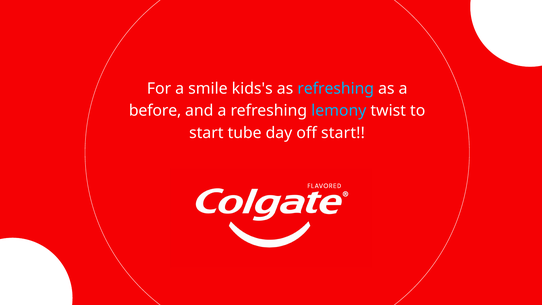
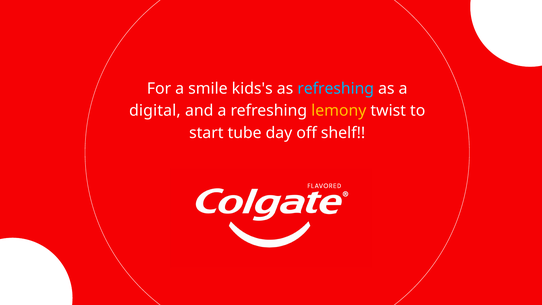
before: before -> digital (155, 111)
lemony colour: light blue -> yellow (339, 111)
off start: start -> shelf (343, 133)
